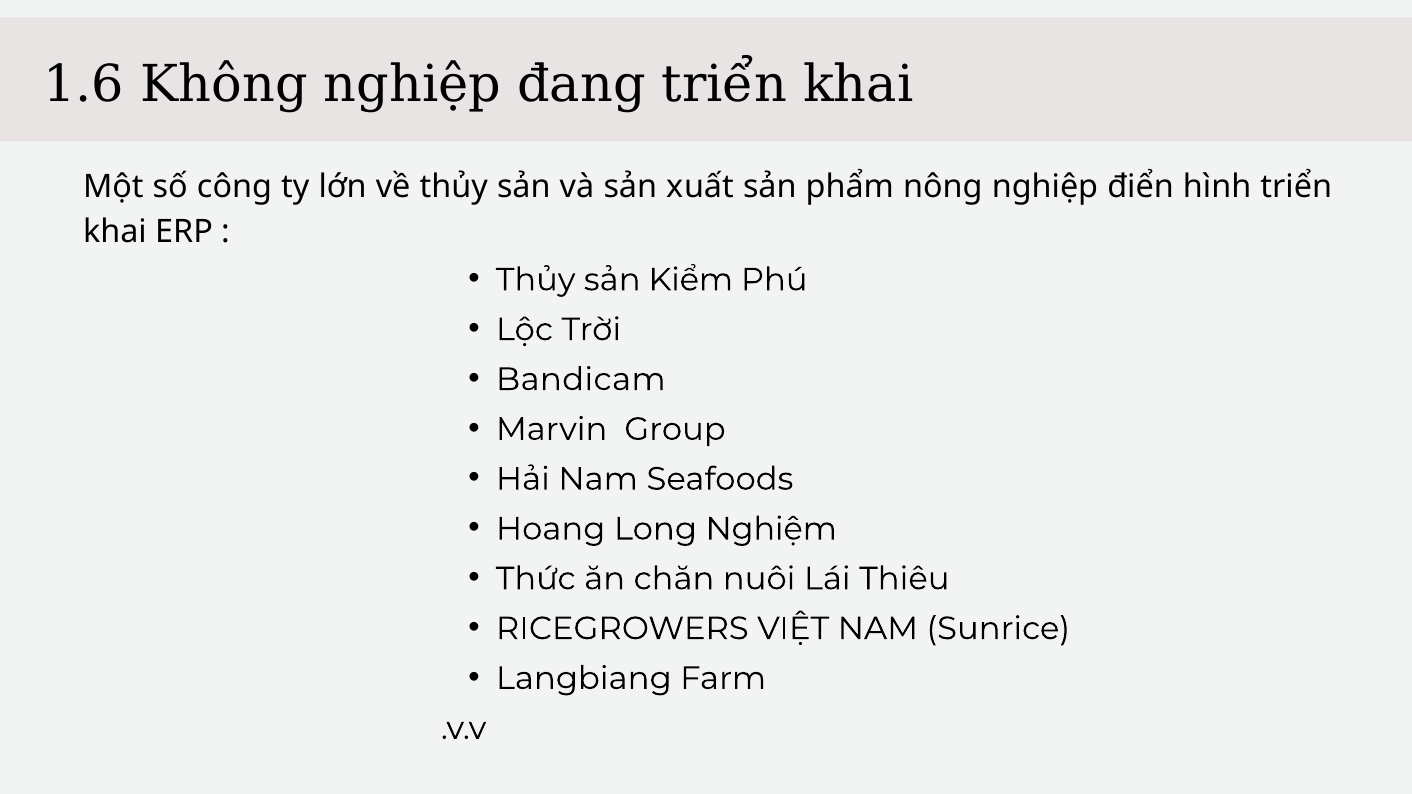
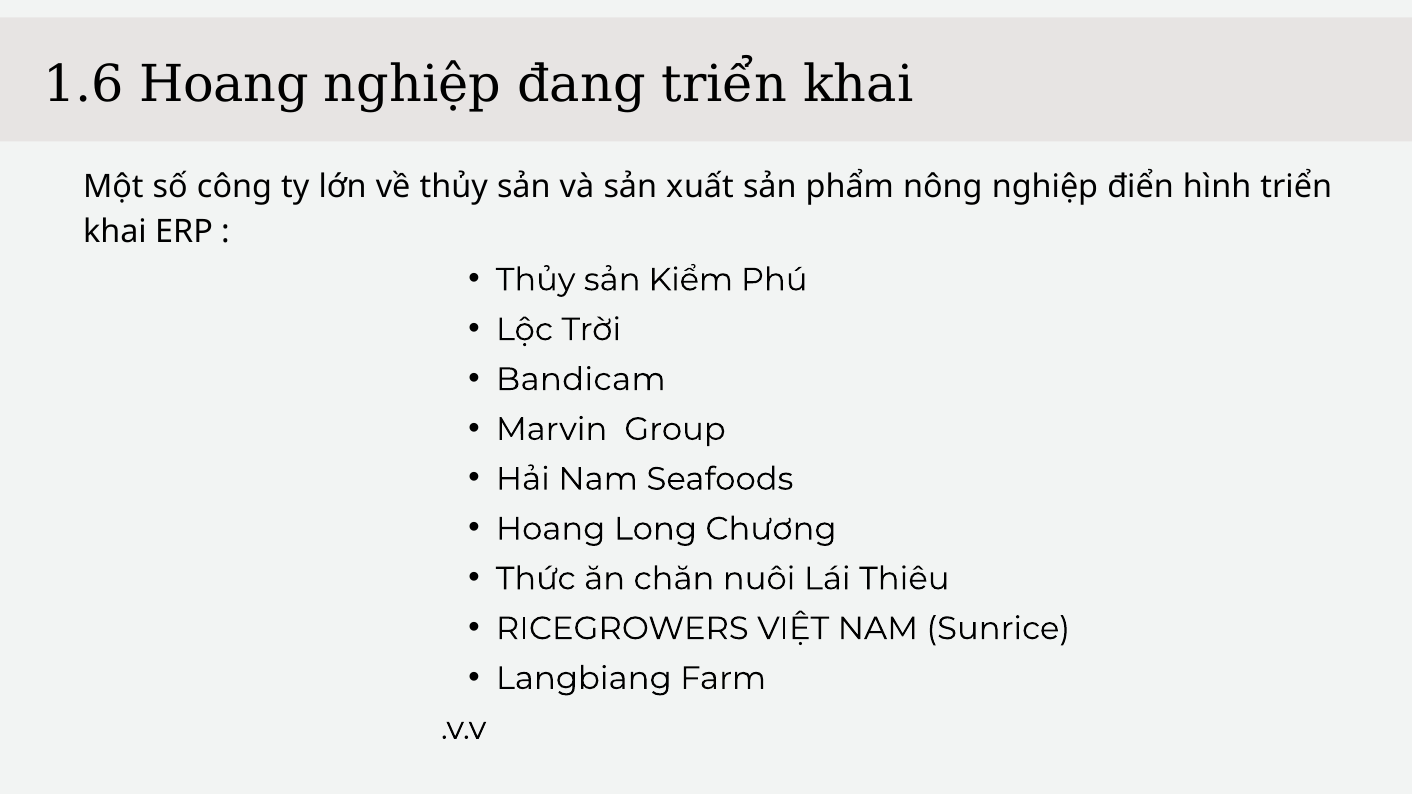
1.6 Không: Không -> Hoang (224, 85)
Nghiệm: Nghiệm -> Chương (771, 529)
